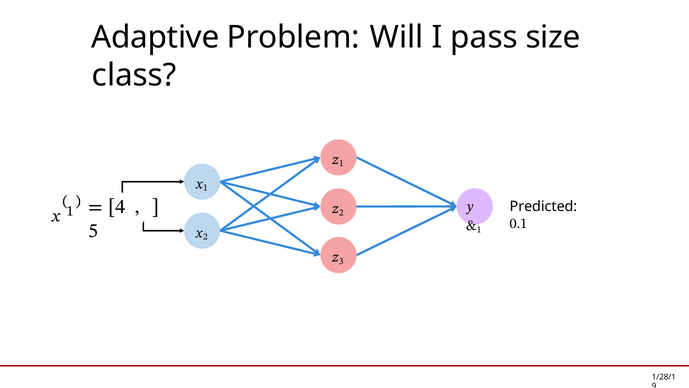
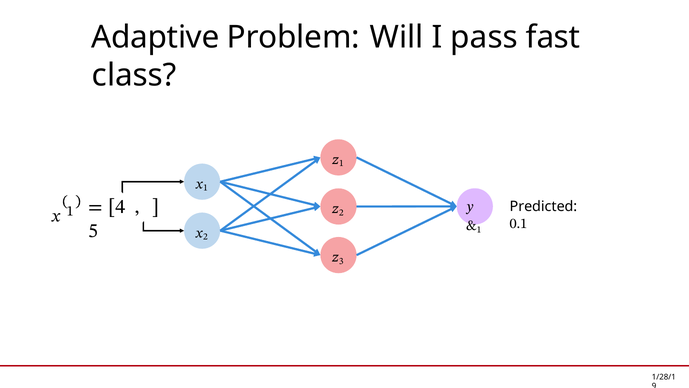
size: size -> fast (553, 37)
